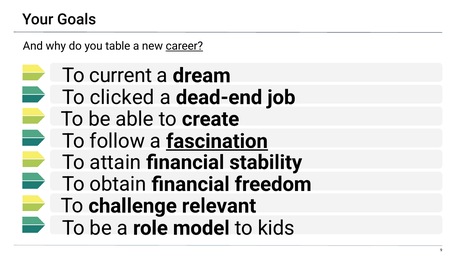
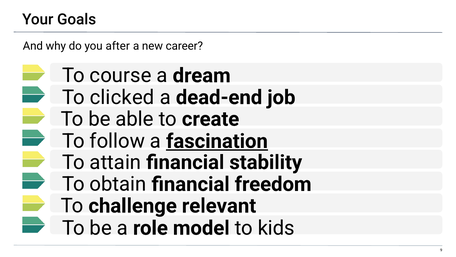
table: table -> after (118, 46)
career underline: present -> none (184, 46)
current: current -> course (121, 75)
